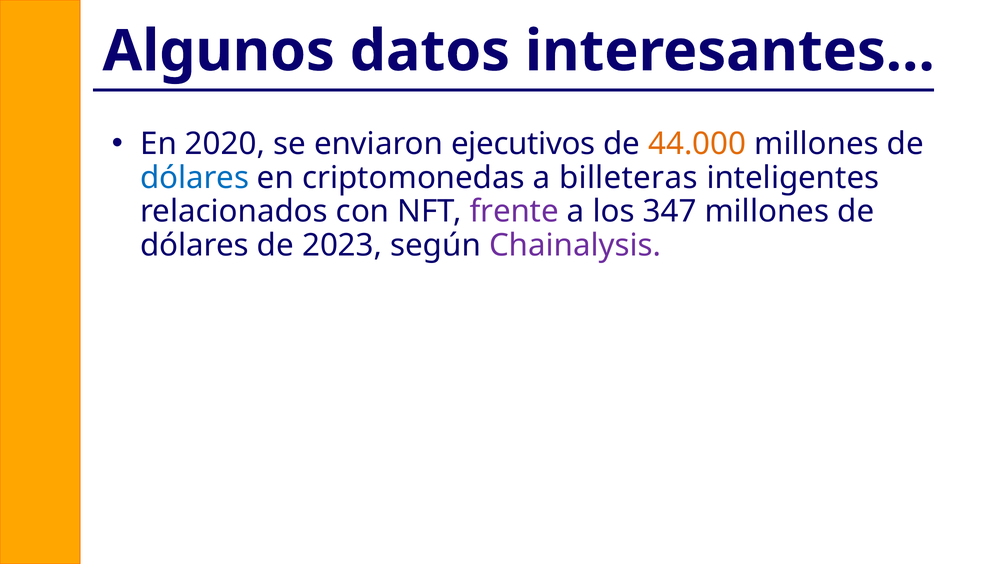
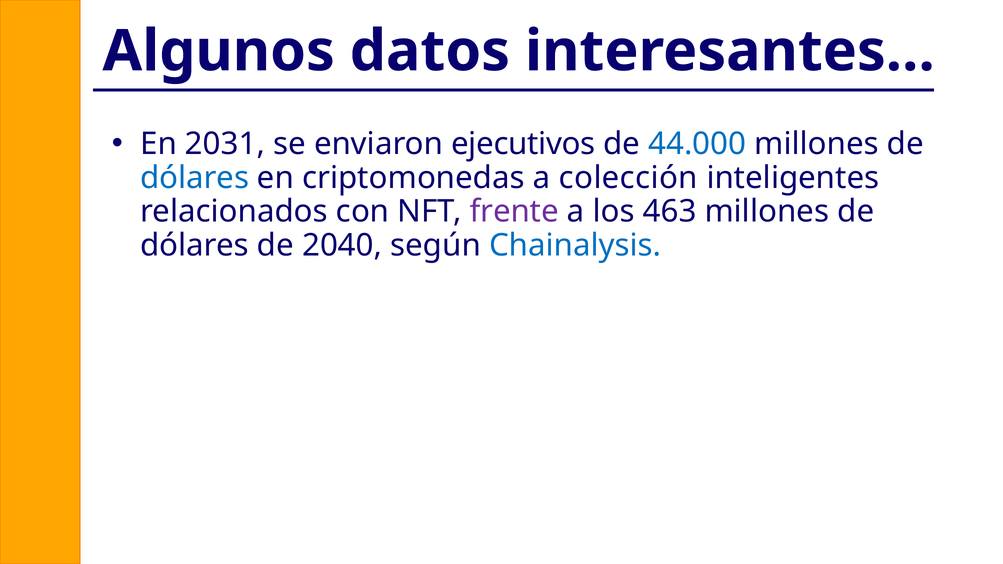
2020: 2020 -> 2031 (225, 144)
44.000 colour: orange -> blue (697, 144)
billeteras: billeteras -> colección (628, 178)
347: 347 -> 463 (670, 212)
2023: 2023 -> 2040 (342, 245)
Chainalysis colour: purple -> blue (575, 245)
